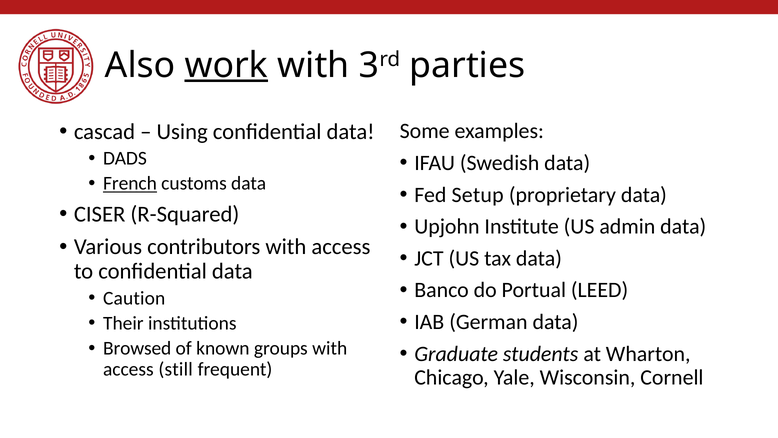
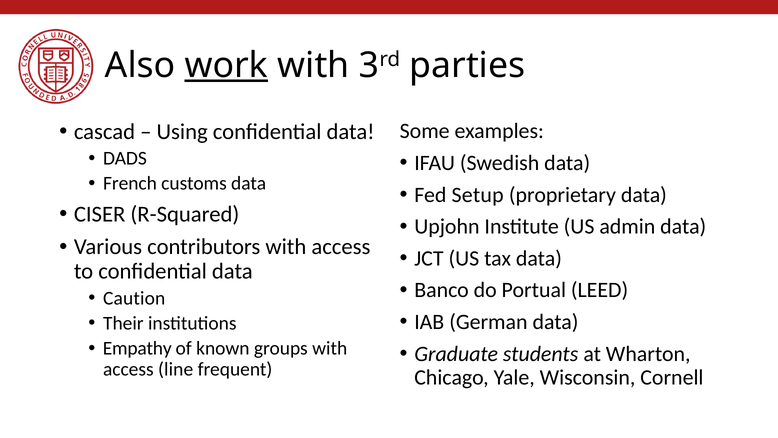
French underline: present -> none (130, 183)
Browsed: Browsed -> Empathy (137, 348)
still: still -> line (176, 369)
